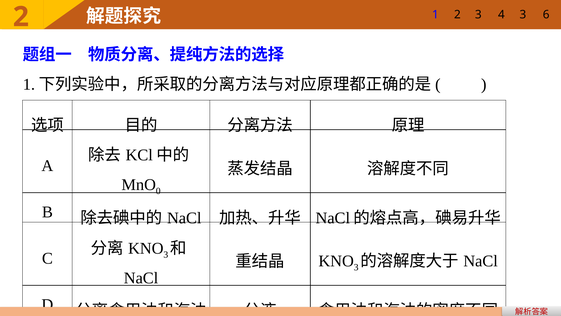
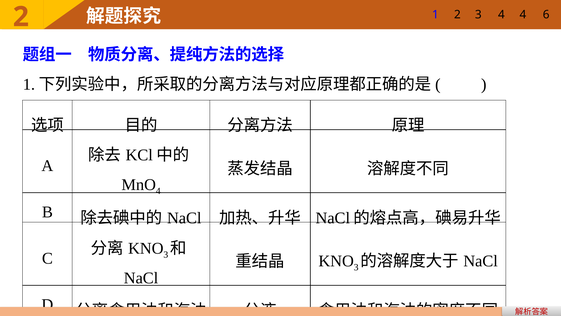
4 3: 3 -> 4 (523, 15)
0: 0 -> 4 (158, 191)
